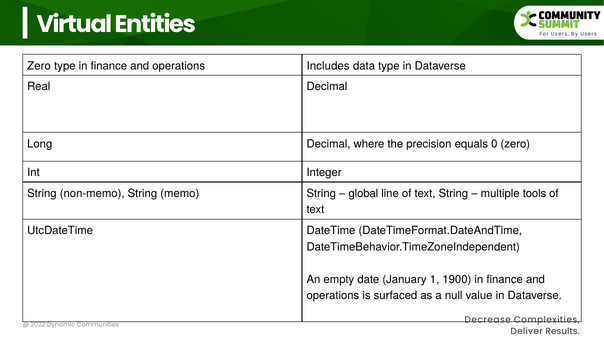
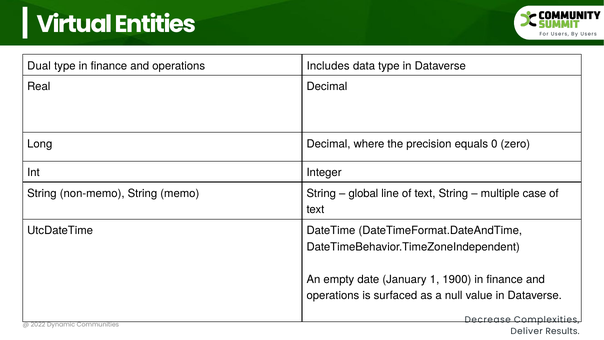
Zero: Zero -> Dual (39, 66)
tools: tools -> case (534, 193)
